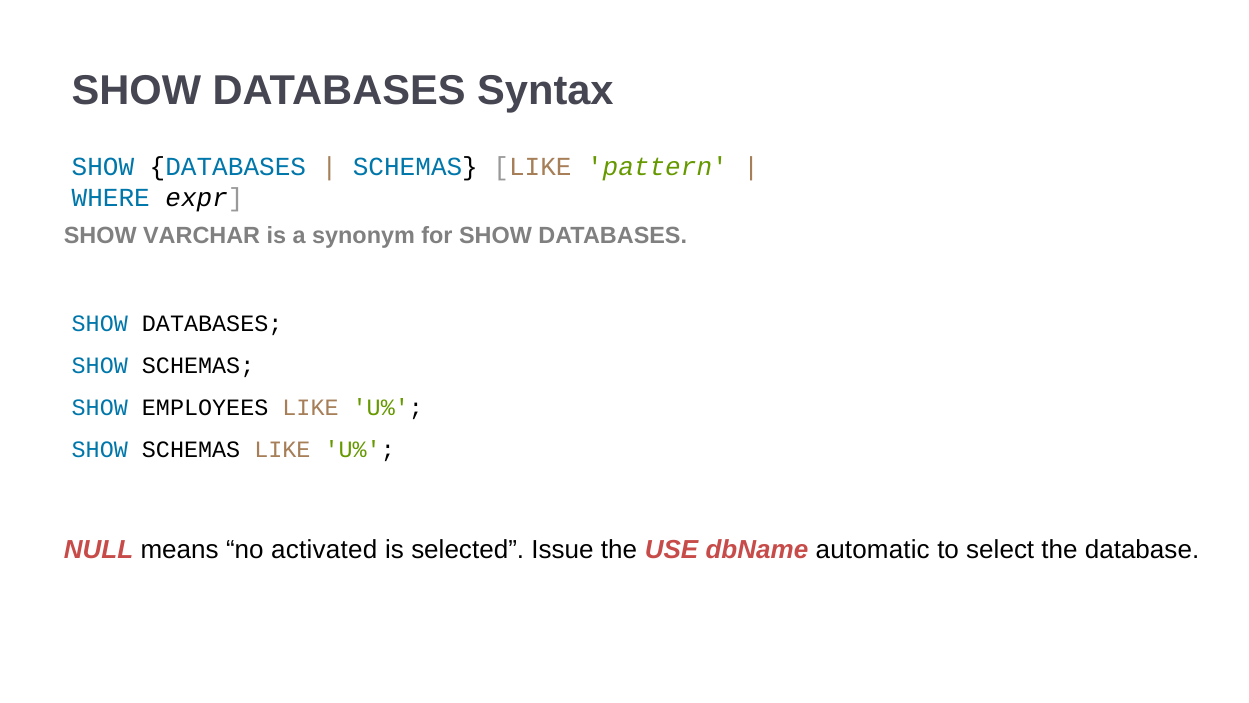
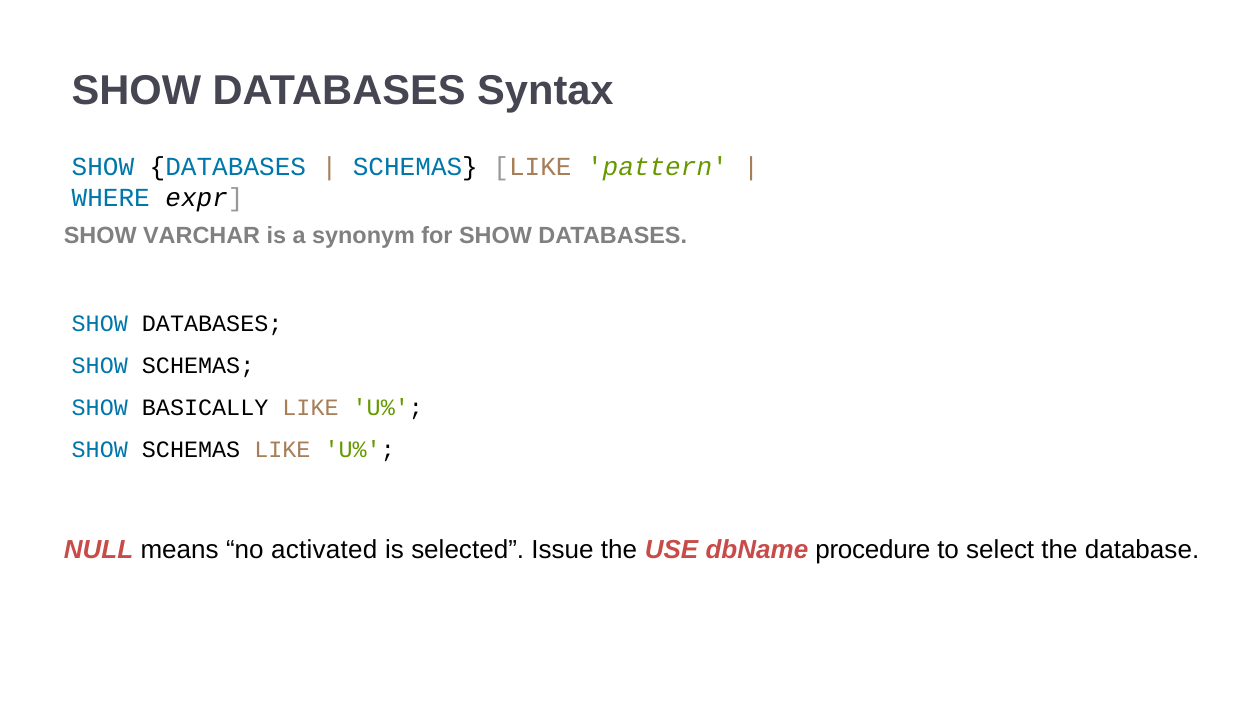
EMPLOYEES: EMPLOYEES -> BASICALLY (205, 407)
automatic: automatic -> procedure (873, 550)
